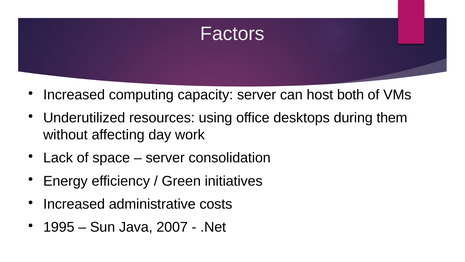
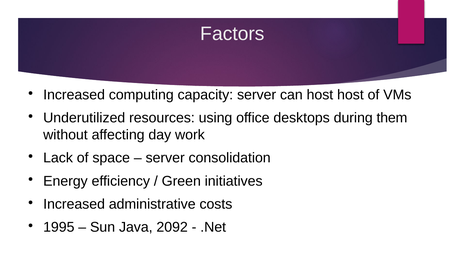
host both: both -> host (350, 95)
2007: 2007 -> 2092 (172, 227)
